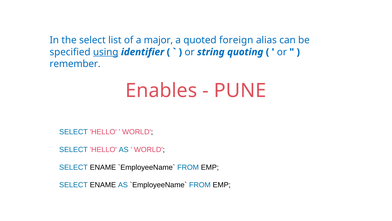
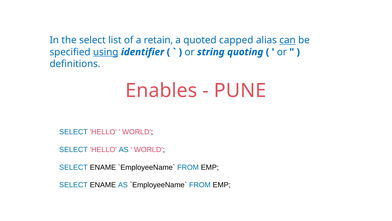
major: major -> retain (158, 40)
foreign: foreign -> capped (236, 40)
can underline: none -> present (287, 40)
remember: remember -> definitions (75, 64)
